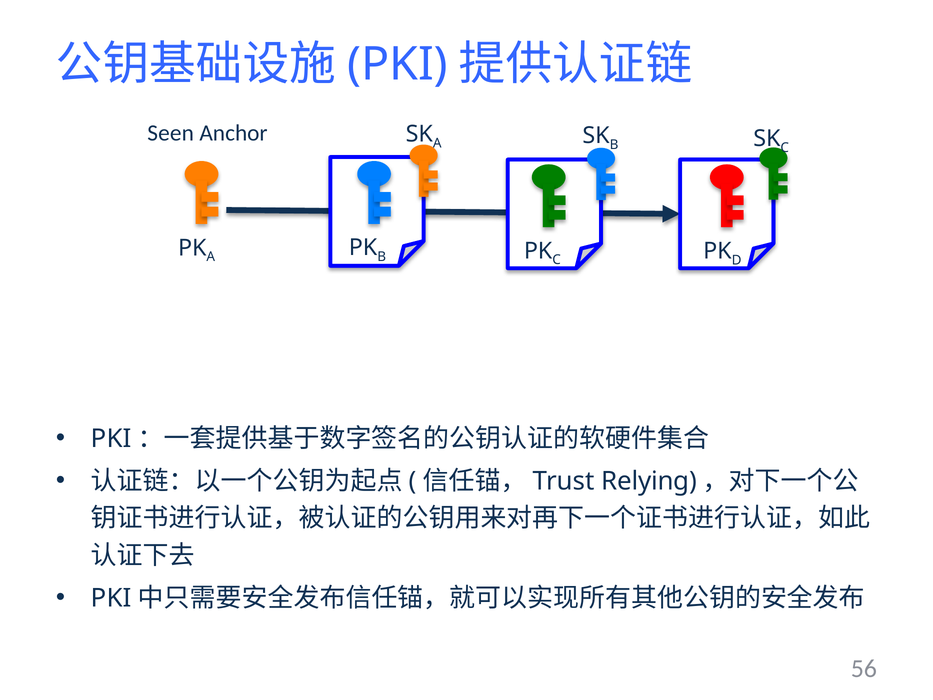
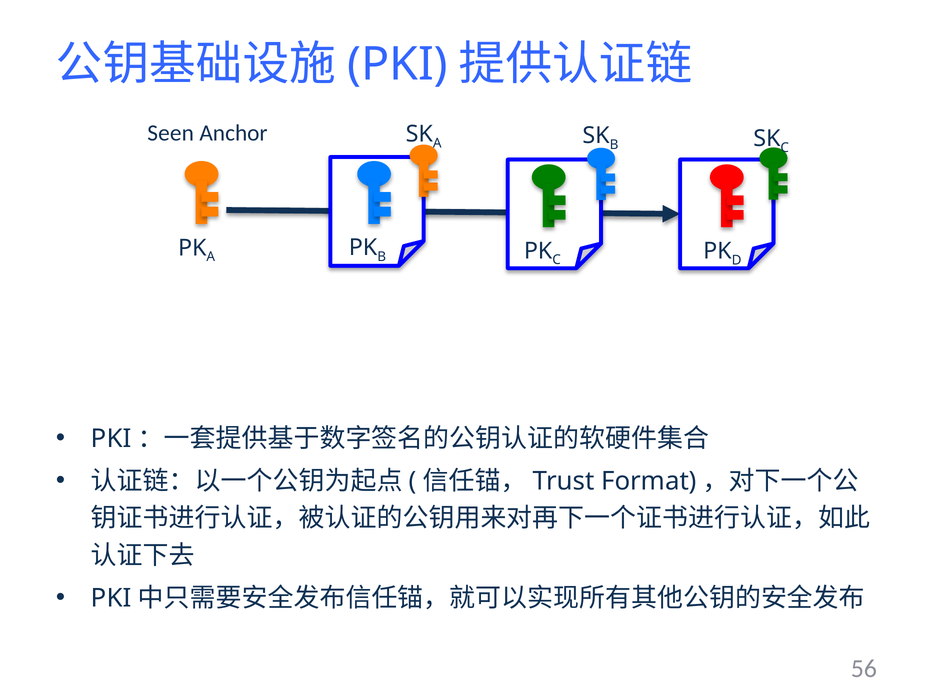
Relying: Relying -> Format (649, 481)
